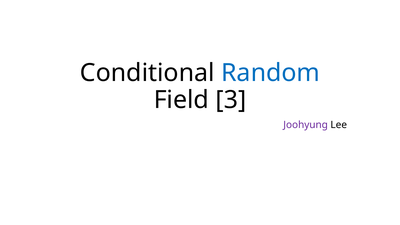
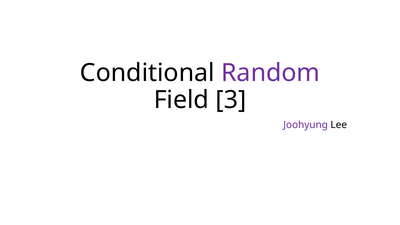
Random colour: blue -> purple (271, 73)
